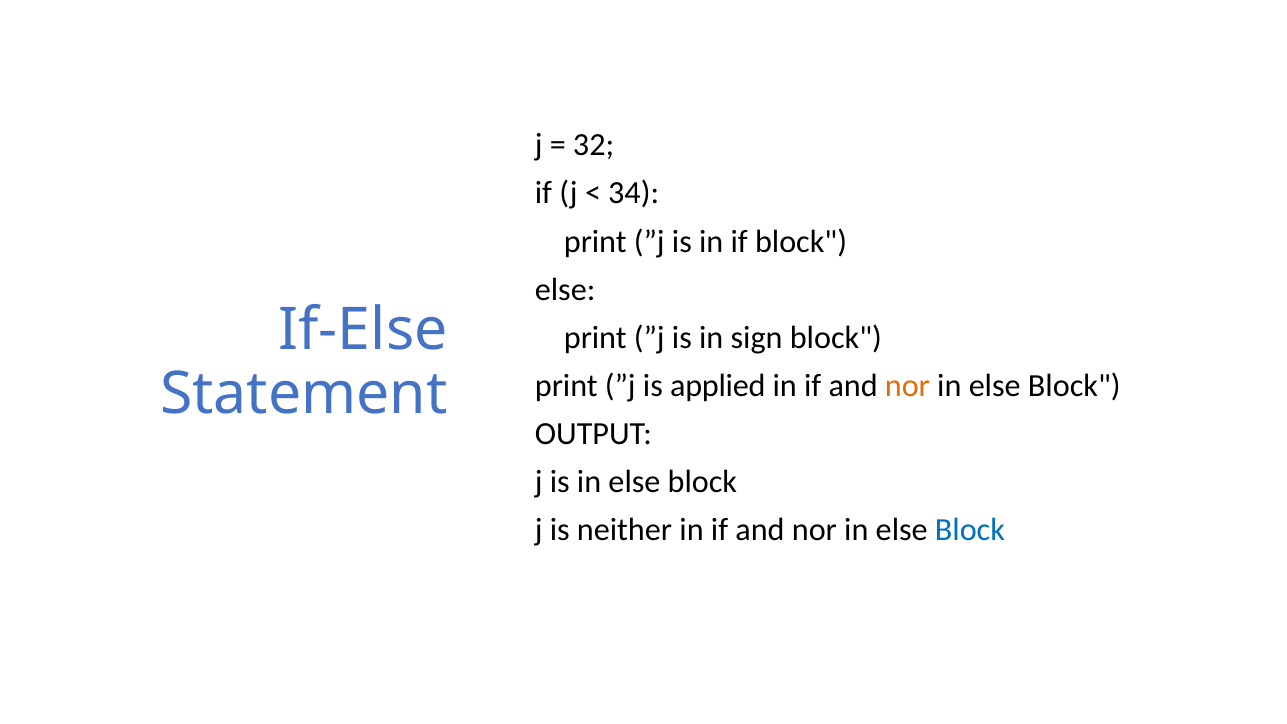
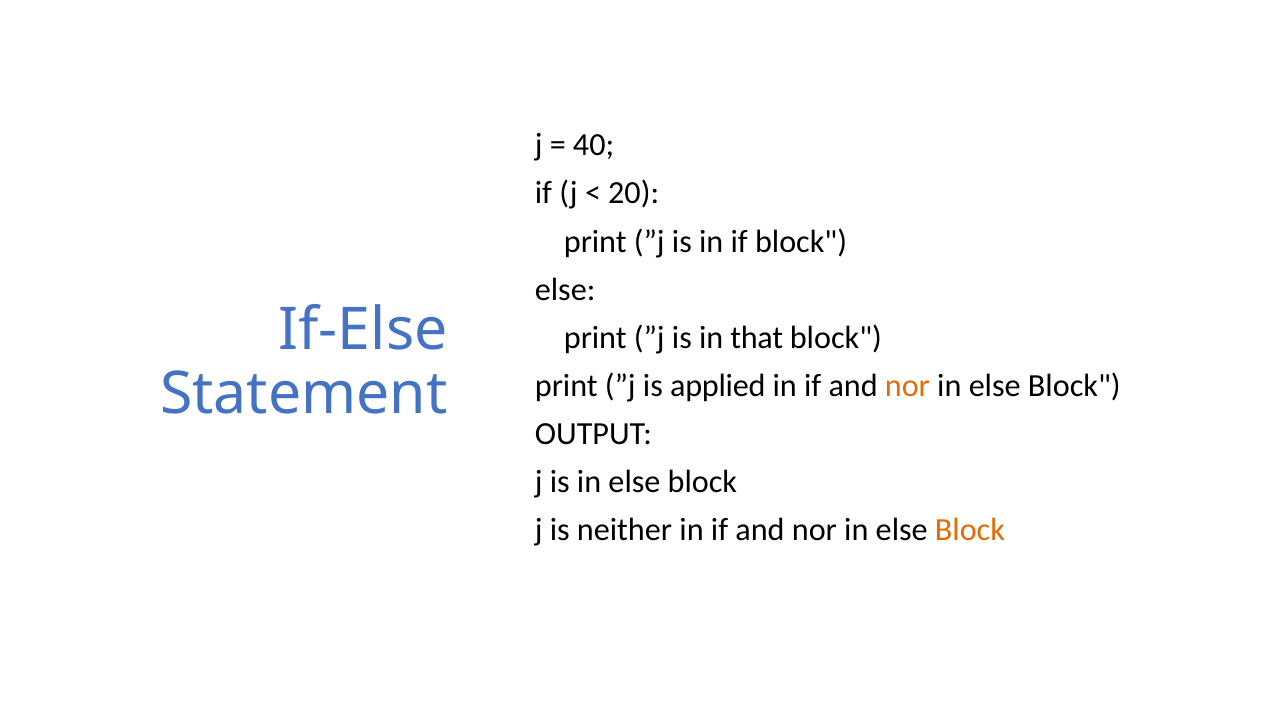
32: 32 -> 40 (594, 145)
34: 34 -> 20 (634, 193)
sign: sign -> that (757, 338)
Block colour: blue -> orange (970, 530)
